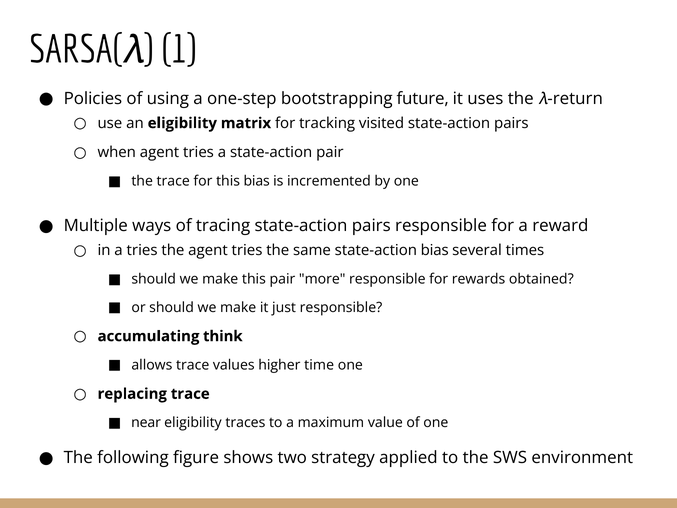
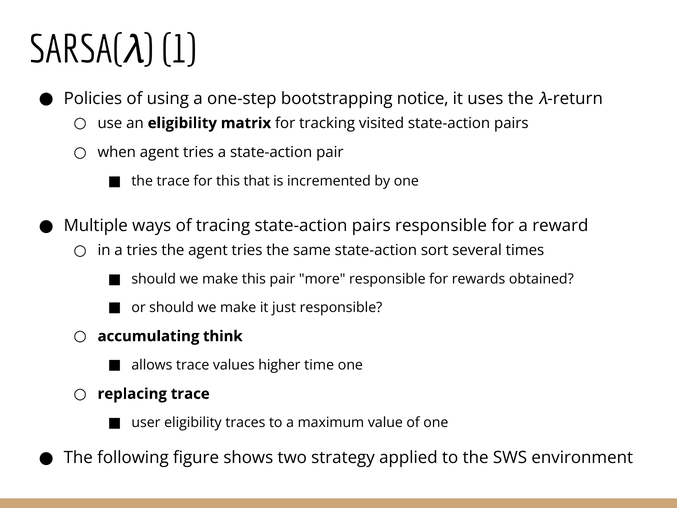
future: future -> notice (423, 98)
this bias: bias -> that (257, 181)
state-action bias: bias -> sort (435, 250)
near: near -> user (146, 422)
